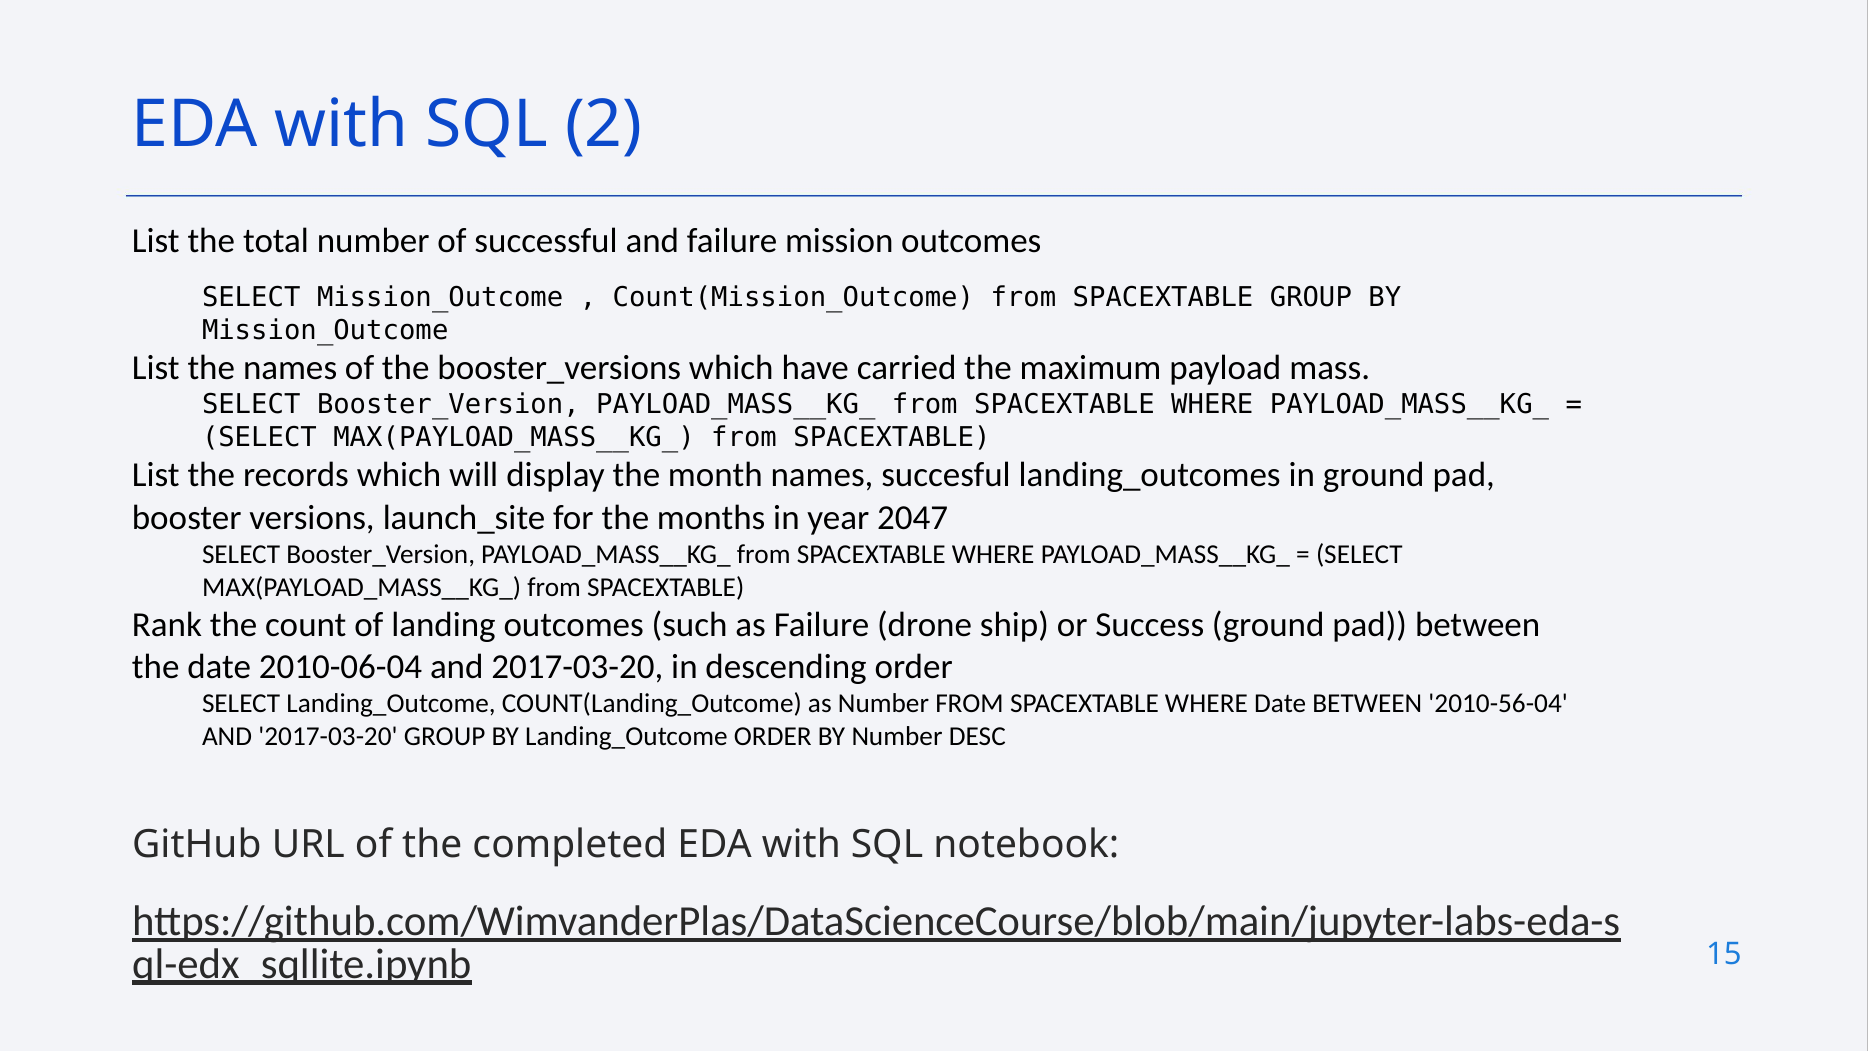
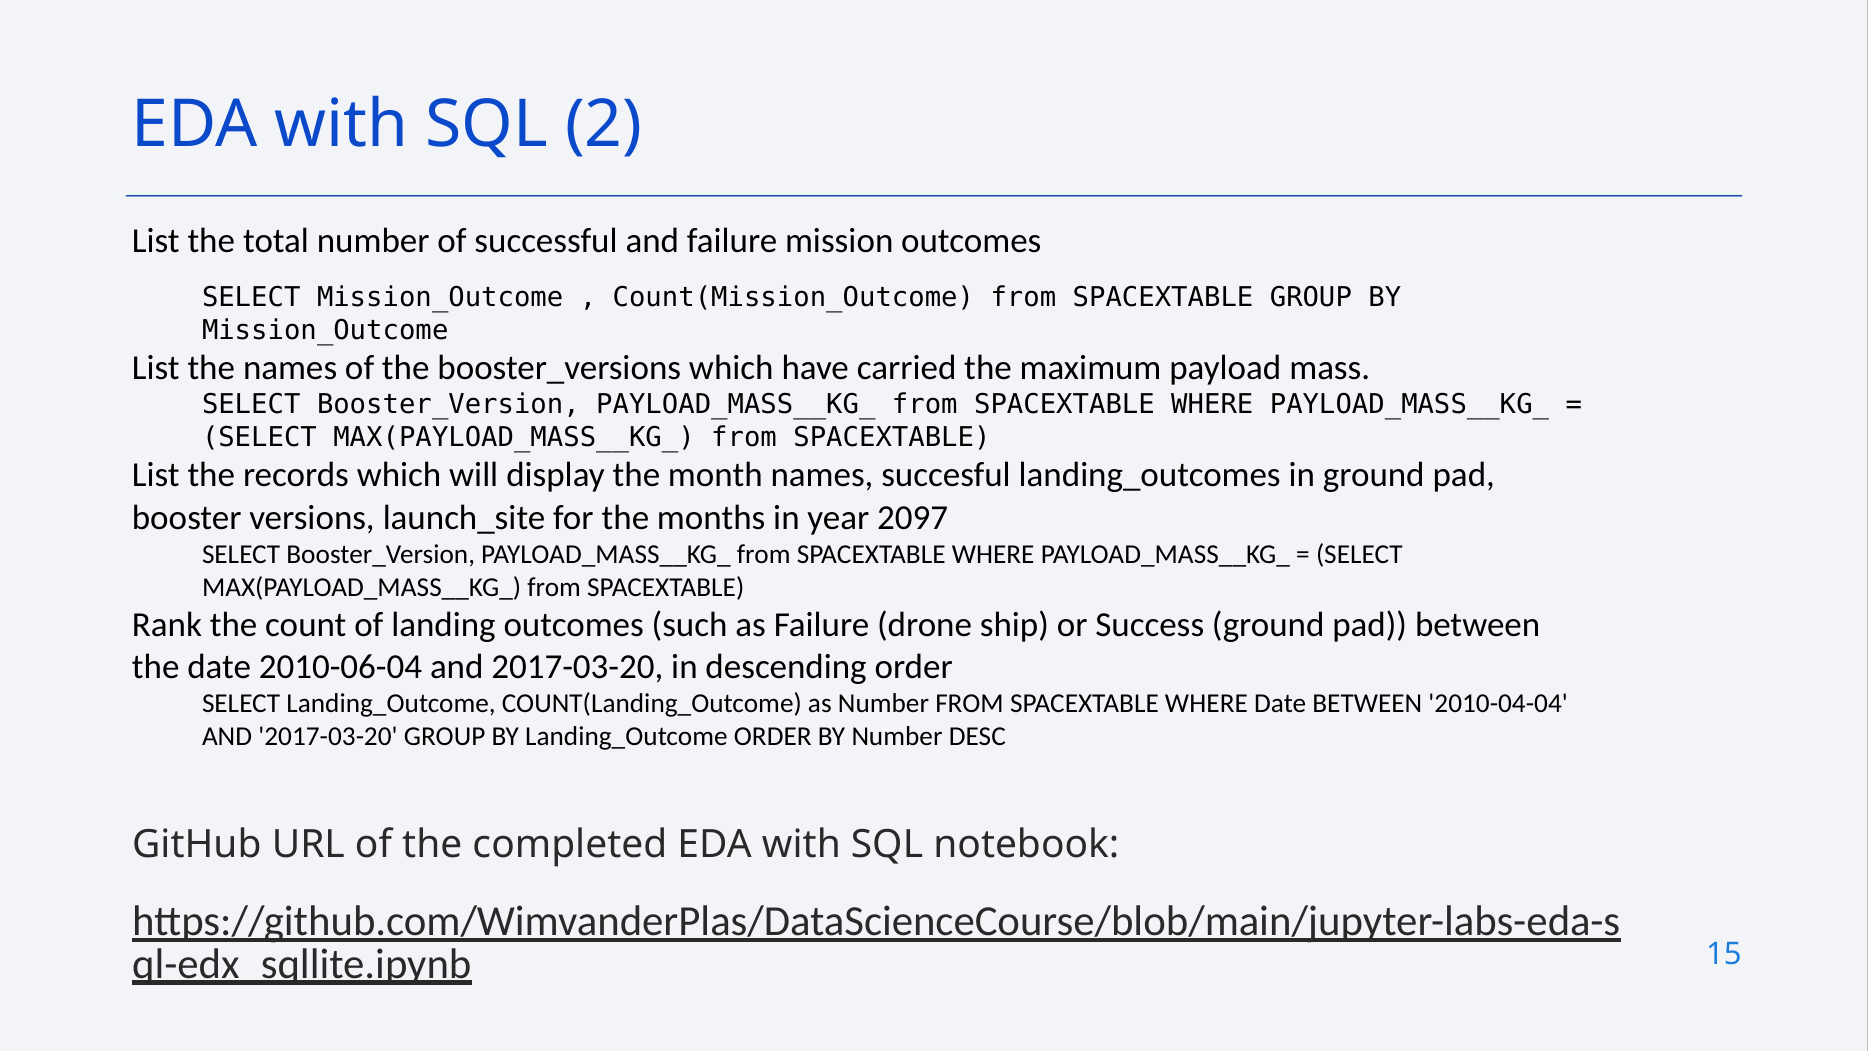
2047: 2047 -> 2097 (913, 517)
2010-56-04: 2010-56-04 -> 2010-04-04 (1498, 704)
